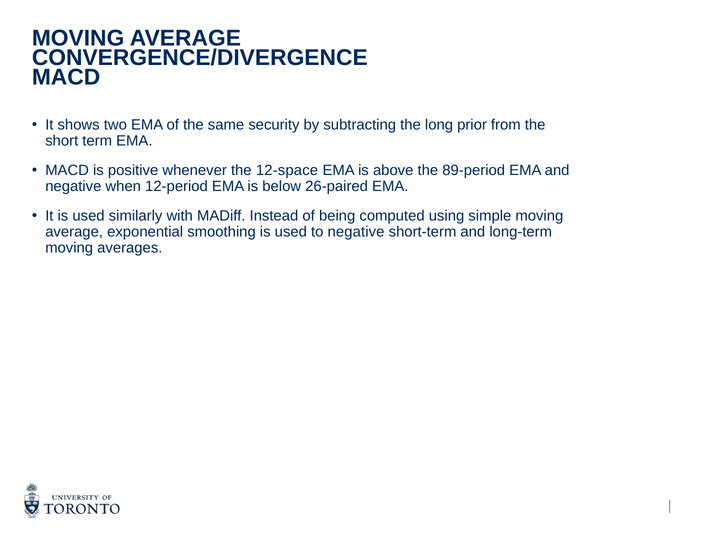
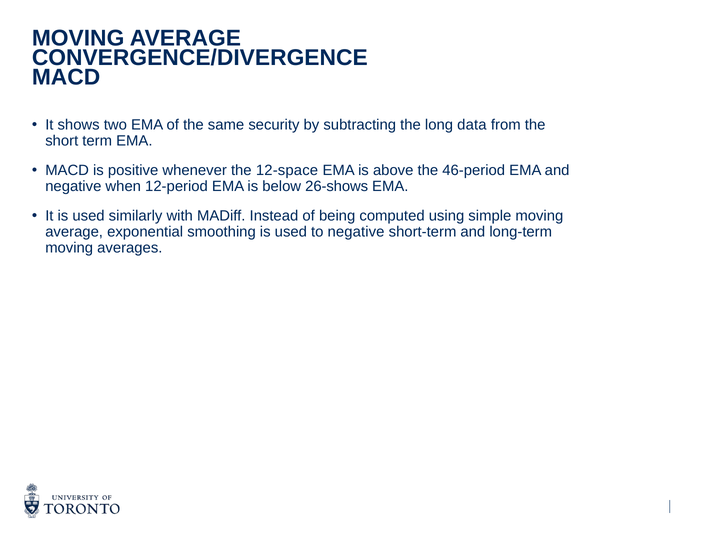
prior: prior -> data (472, 125)
89-period: 89-period -> 46-period (474, 170)
26-paired: 26-paired -> 26-shows (337, 187)
